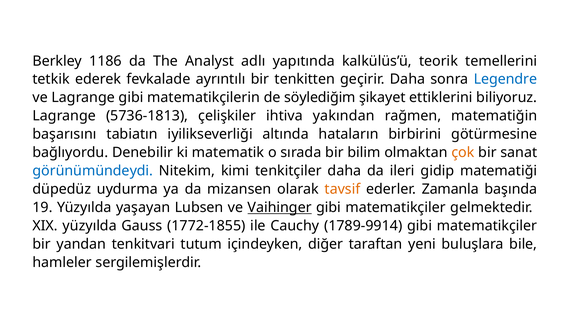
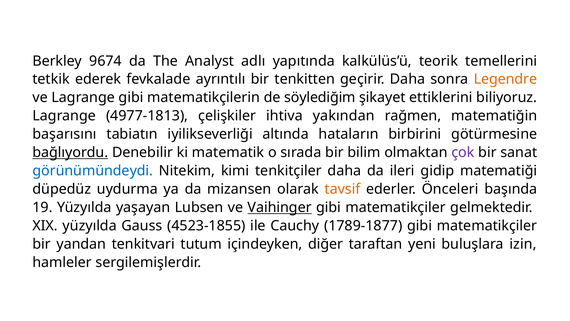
1186: 1186 -> 9674 (106, 61)
Legendre colour: blue -> orange (505, 79)
5736-1813: 5736-1813 -> 4977-1813 (147, 116)
bağlıyordu underline: none -> present (70, 152)
çok colour: orange -> purple (463, 152)
Zamanla: Zamanla -> Önceleri (450, 189)
1772-1855: 1772-1855 -> 4523-1855 (206, 226)
1789-9914: 1789-9914 -> 1789-1877 (363, 226)
bile: bile -> izin (523, 244)
